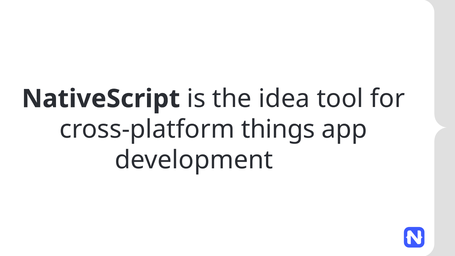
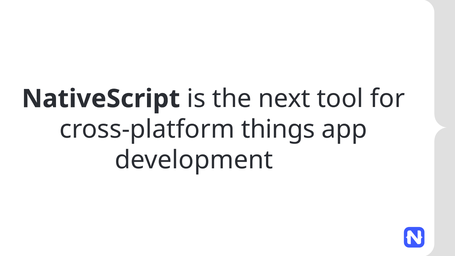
idea: idea -> next (284, 99)
